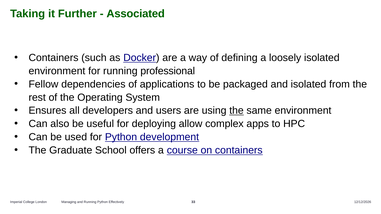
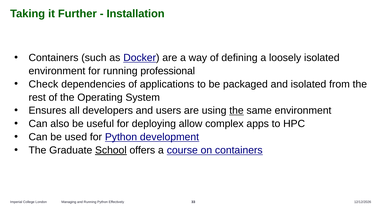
Associated: Associated -> Installation (136, 14)
Fellow: Fellow -> Check (43, 84)
School underline: none -> present (111, 150)
